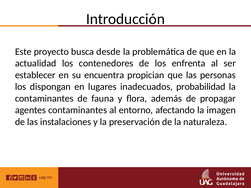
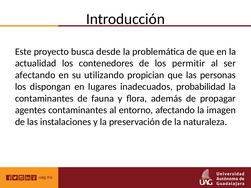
enfrenta: enfrenta -> permitir (189, 63)
establecer: establecer -> afectando (35, 75)
encuentra: encuentra -> utilizando (104, 75)
